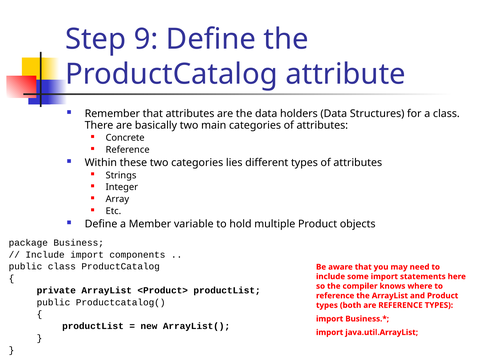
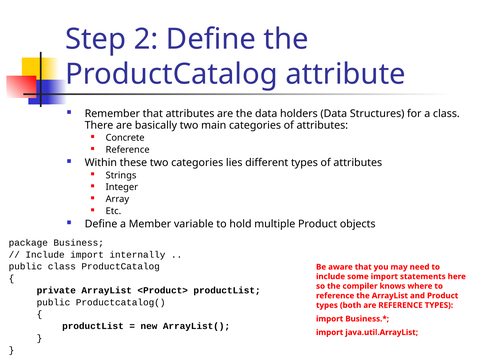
9: 9 -> 2 (146, 39)
components: components -> internally (137, 255)
